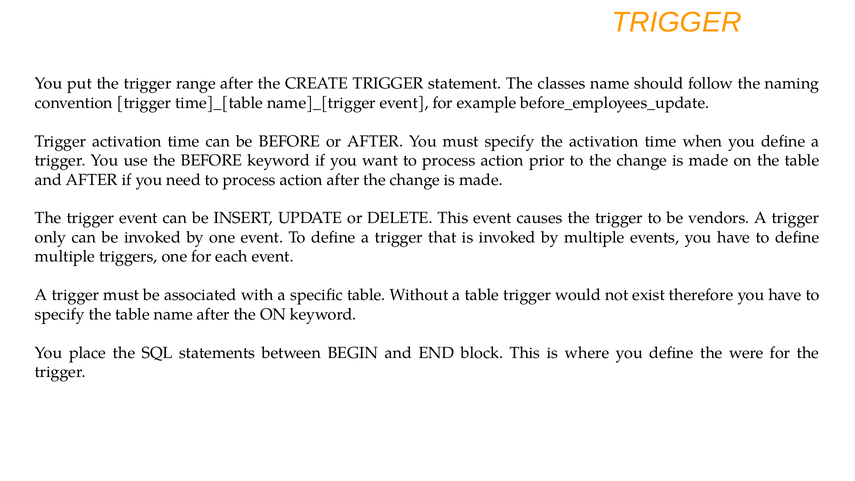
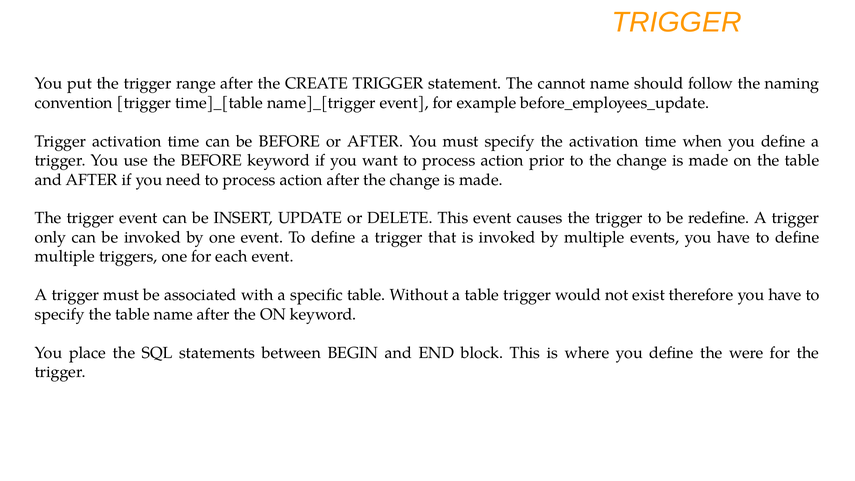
classes: classes -> cannot (562, 83)
vendors: vendors -> redefine (719, 218)
